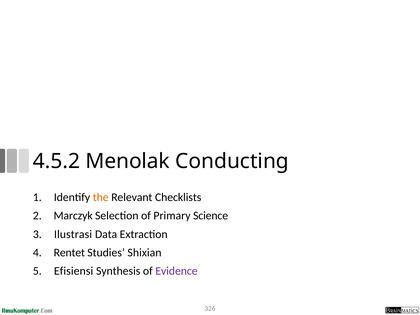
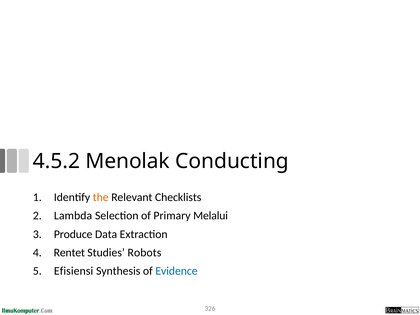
Marczyk: Marczyk -> Lambda (73, 216)
Science: Science -> Melalui (211, 216)
Ilustrasi: Ilustrasi -> Produce (73, 234)
Shixian: Shixian -> Robots (144, 253)
Evidence colour: purple -> blue (176, 271)
